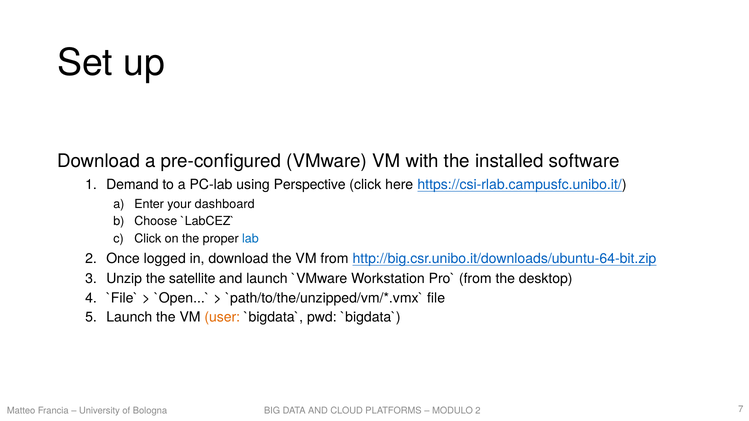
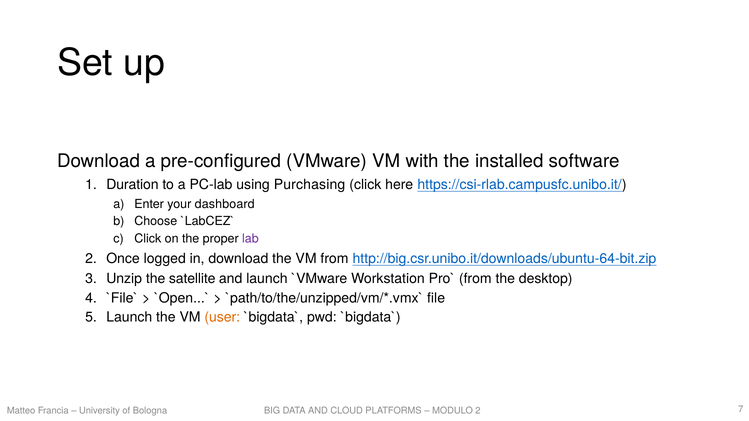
Demand: Demand -> Duration (132, 185)
Perspective: Perspective -> Purchasing (310, 185)
lab colour: blue -> purple (250, 239)
